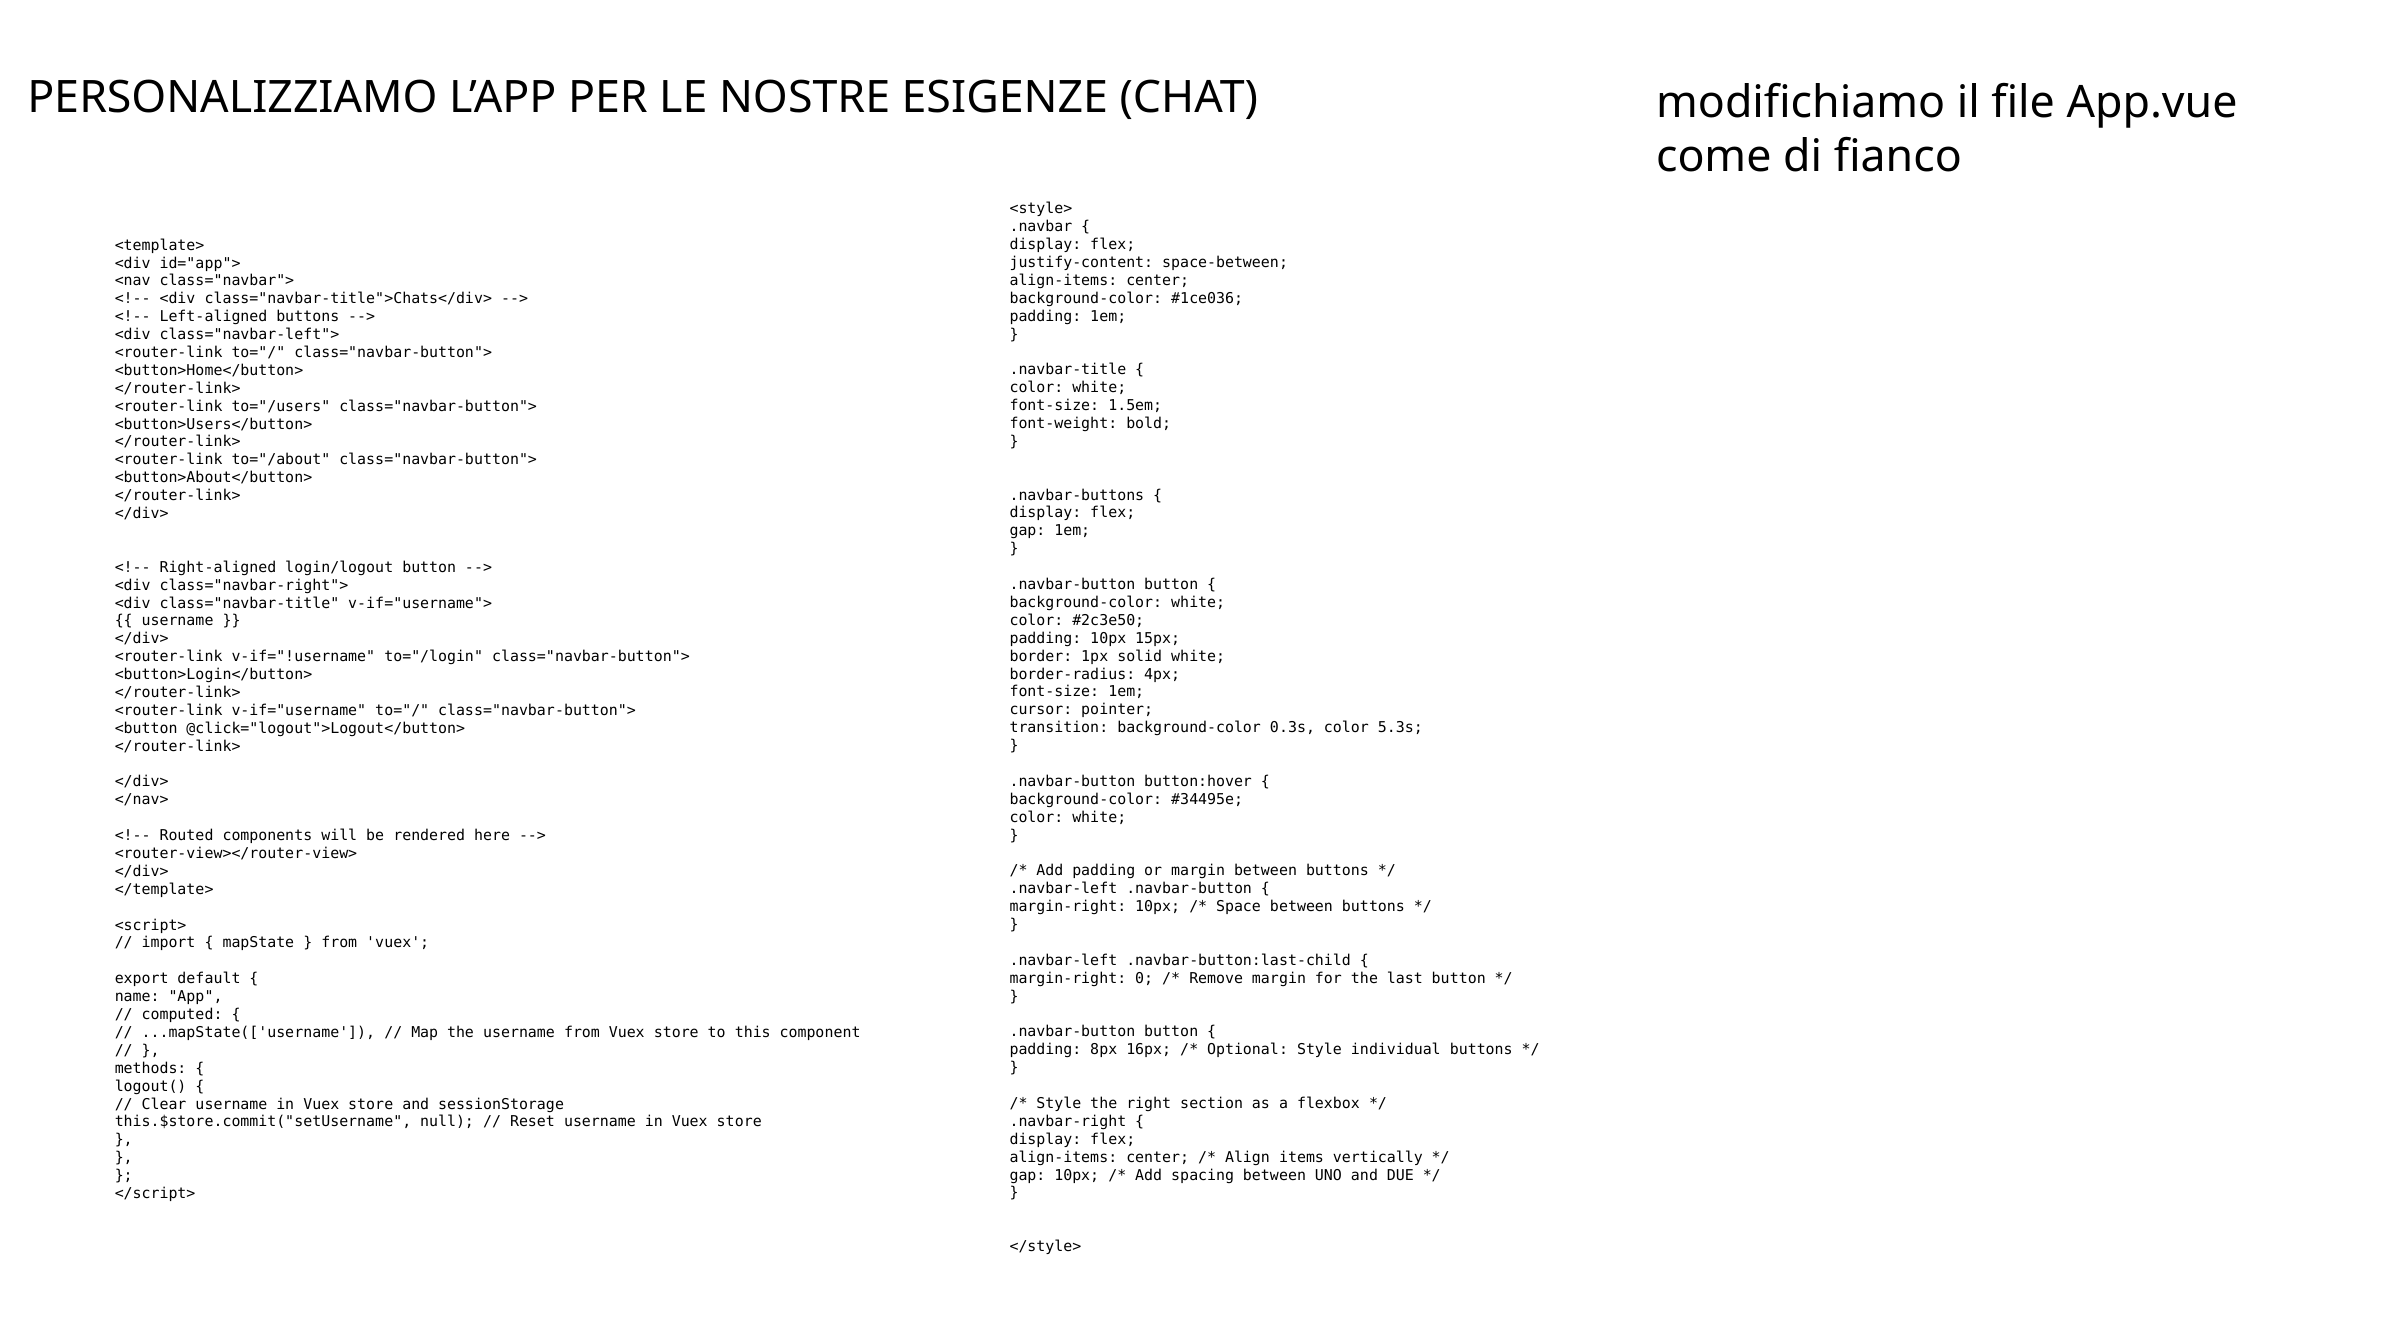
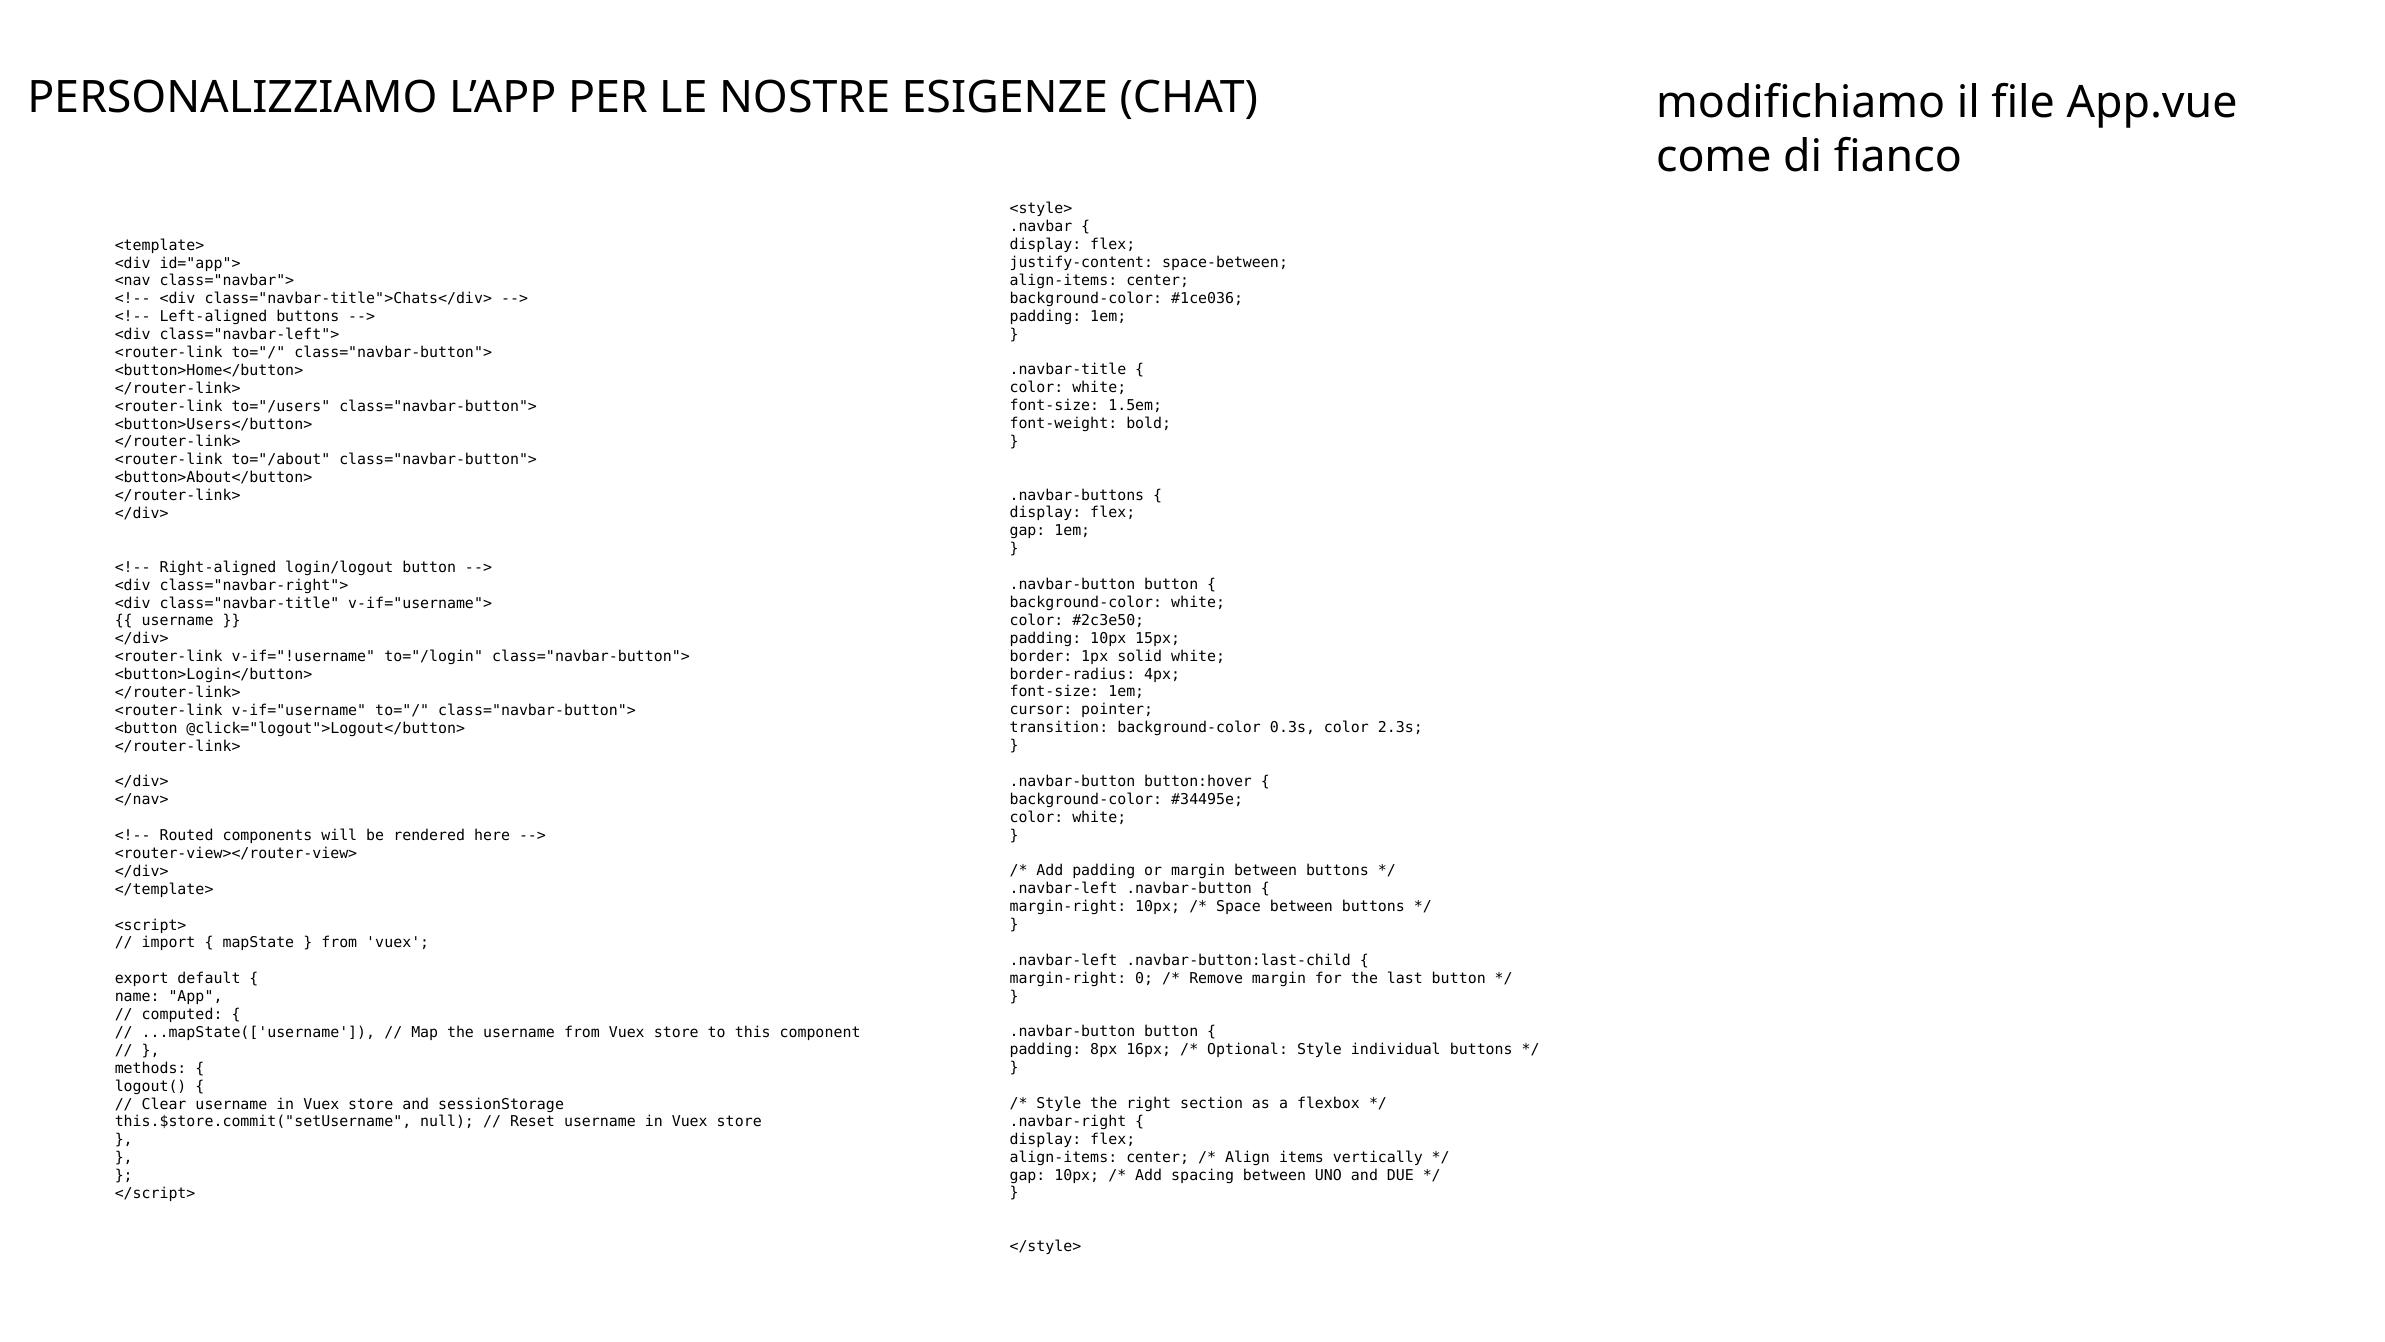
5.3s: 5.3s -> 2.3s (1400, 728)
